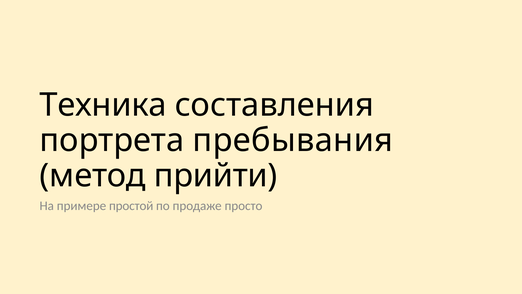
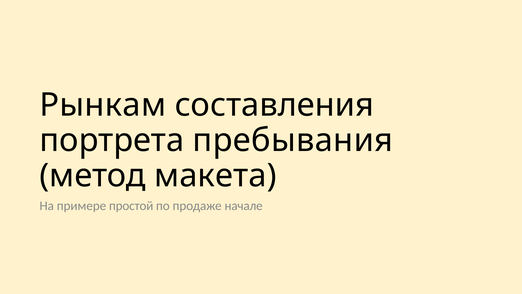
Техника: Техника -> Рынкам (103, 105)
прийти: прийти -> макета (215, 176)
просто: просто -> начале (244, 205)
